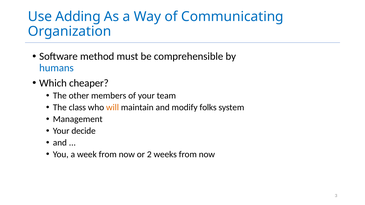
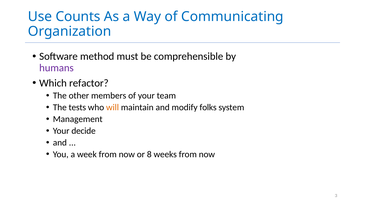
Adding: Adding -> Counts (78, 17)
humans colour: blue -> purple (56, 68)
cheaper: cheaper -> refactor (89, 83)
class: class -> tests (77, 108)
2: 2 -> 8 (149, 155)
